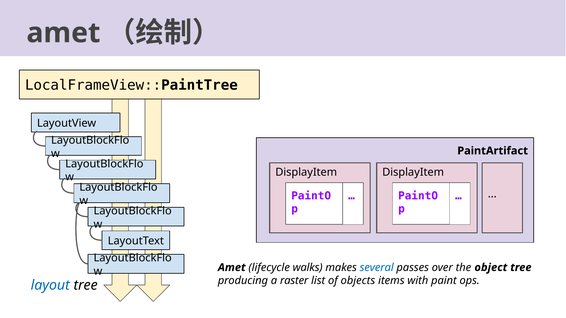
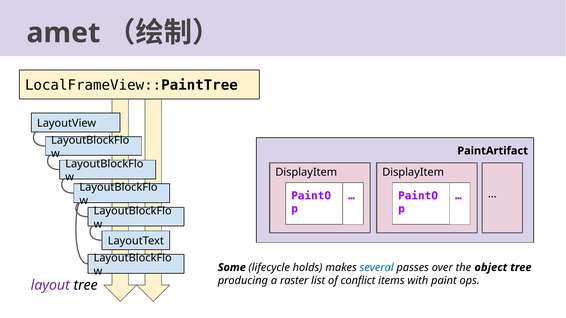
Amet: Amet -> Some (232, 268)
walks: walks -> holds (308, 268)
objects: objects -> conflict (358, 281)
layout colour: blue -> purple (50, 286)
